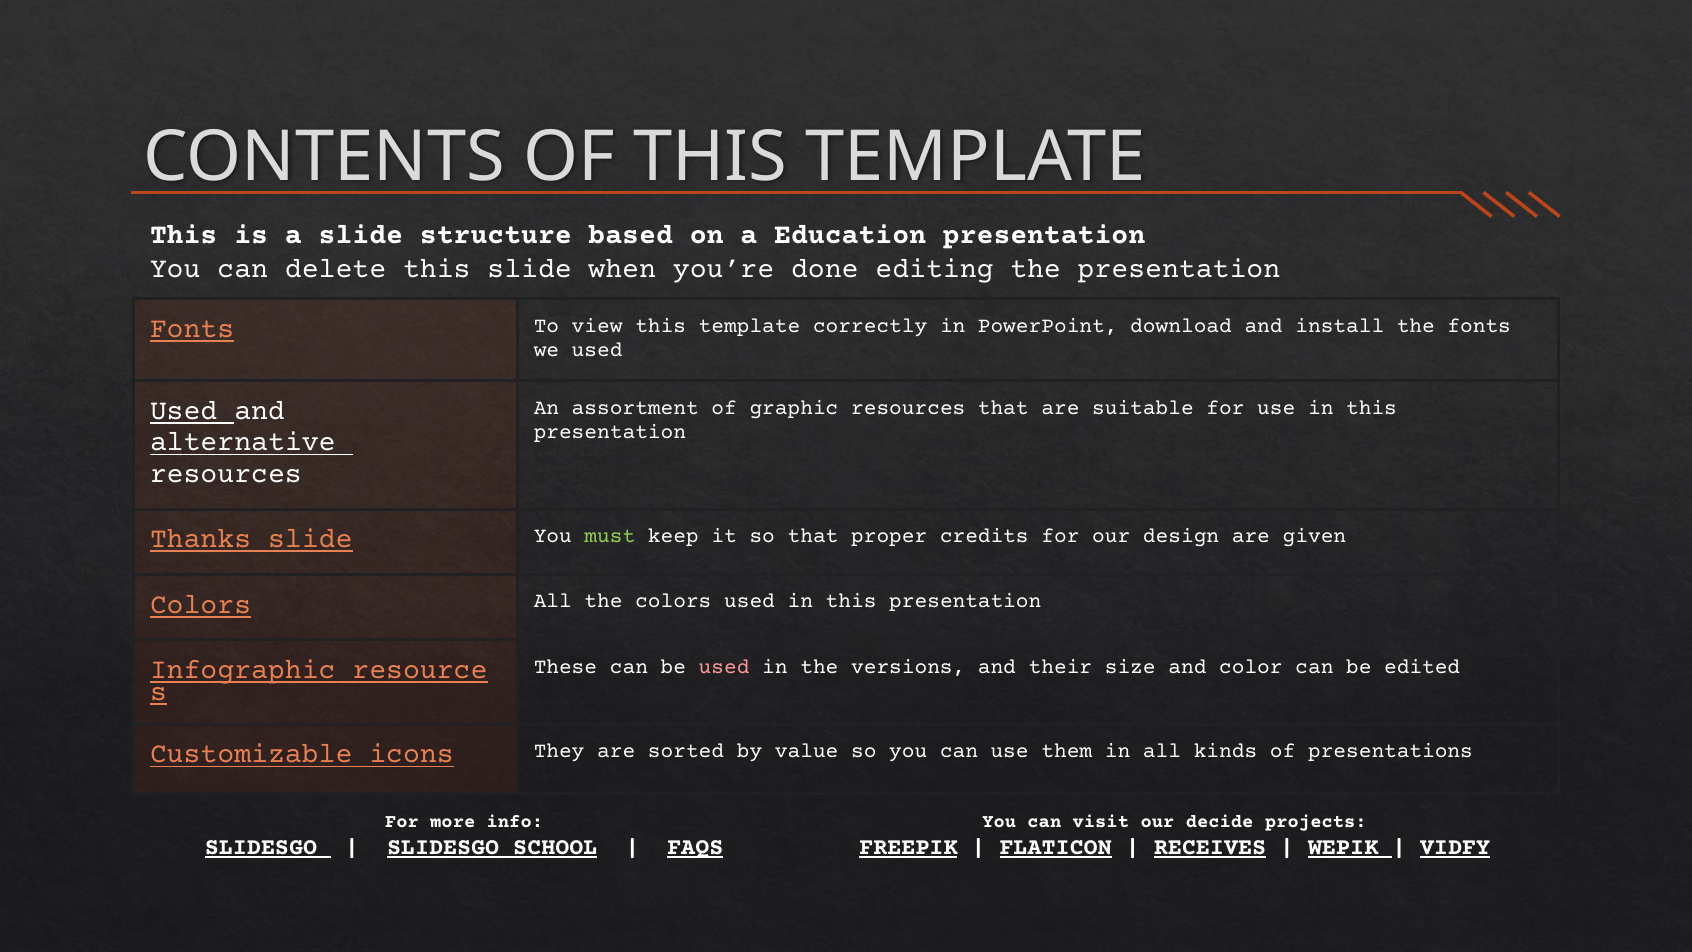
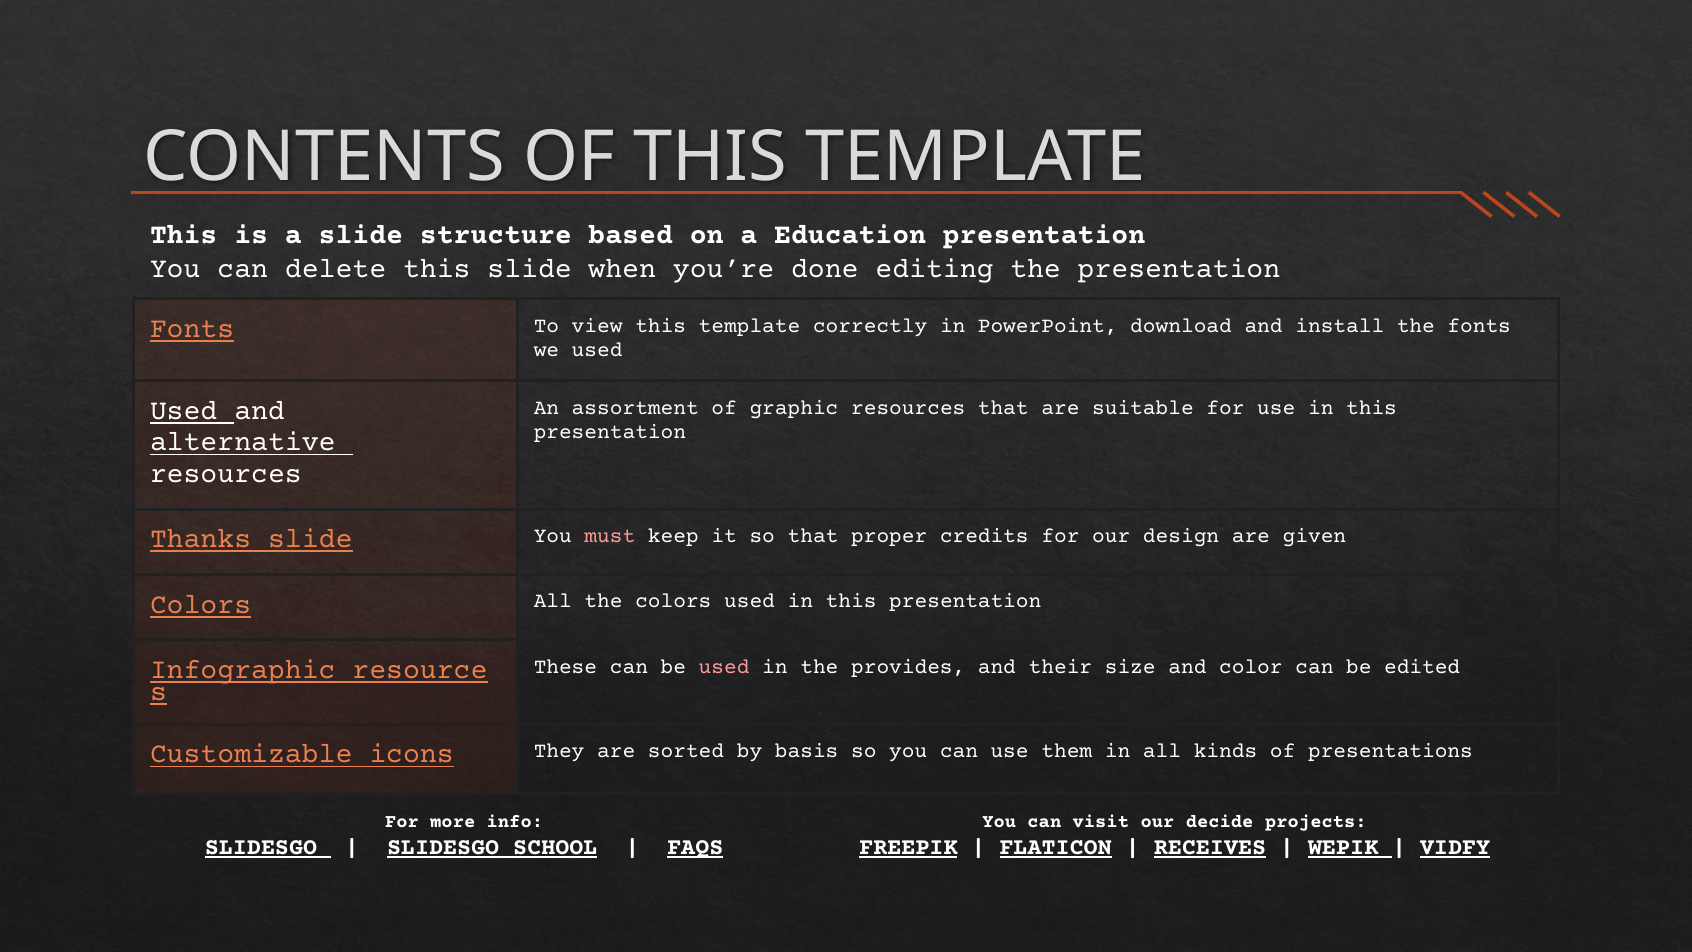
must colour: light green -> pink (610, 535)
versions: versions -> provides (908, 666)
value: value -> basis (807, 750)
